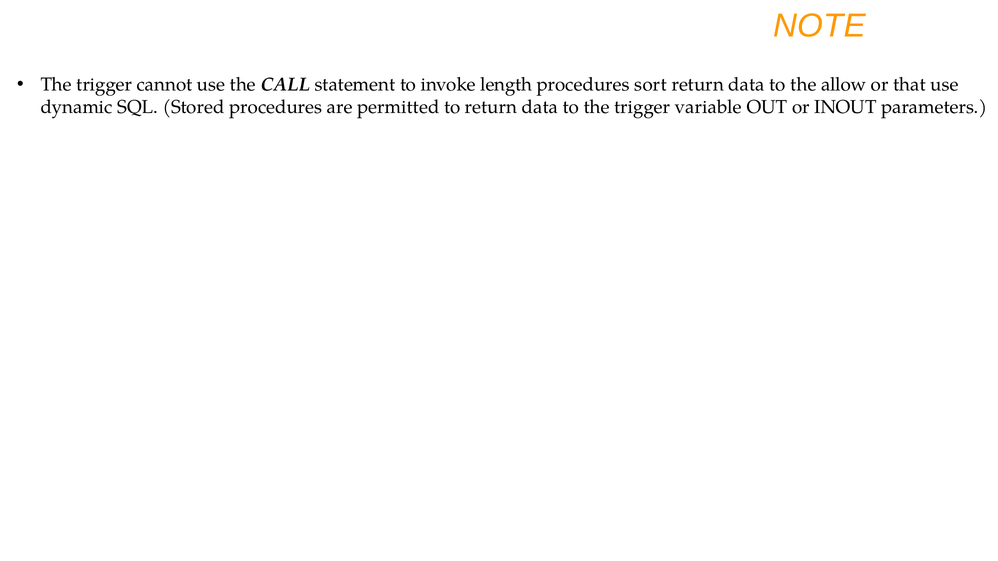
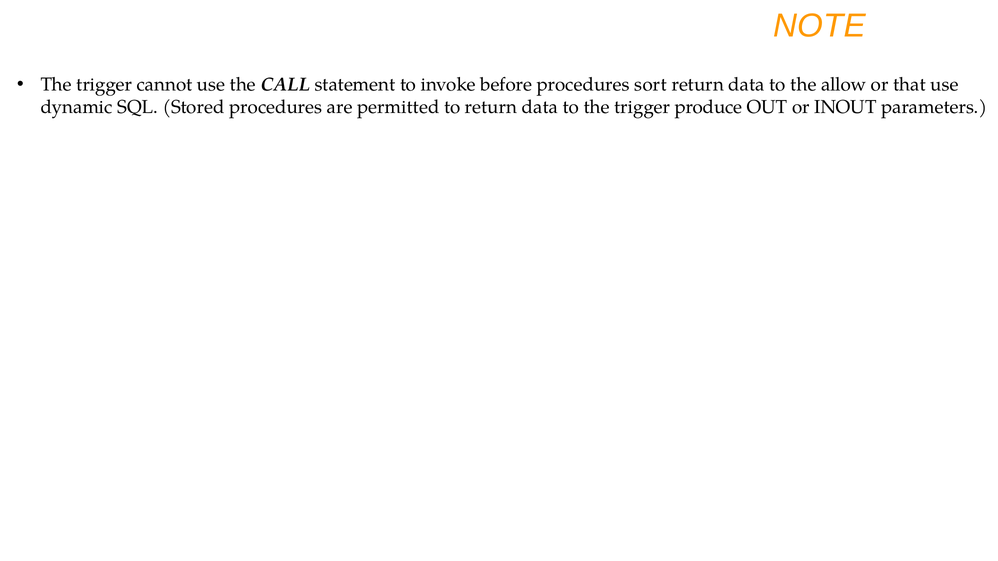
length: length -> before (506, 85)
variable: variable -> produce (708, 107)
